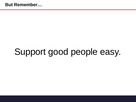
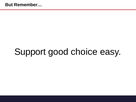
people: people -> choice (84, 52)
